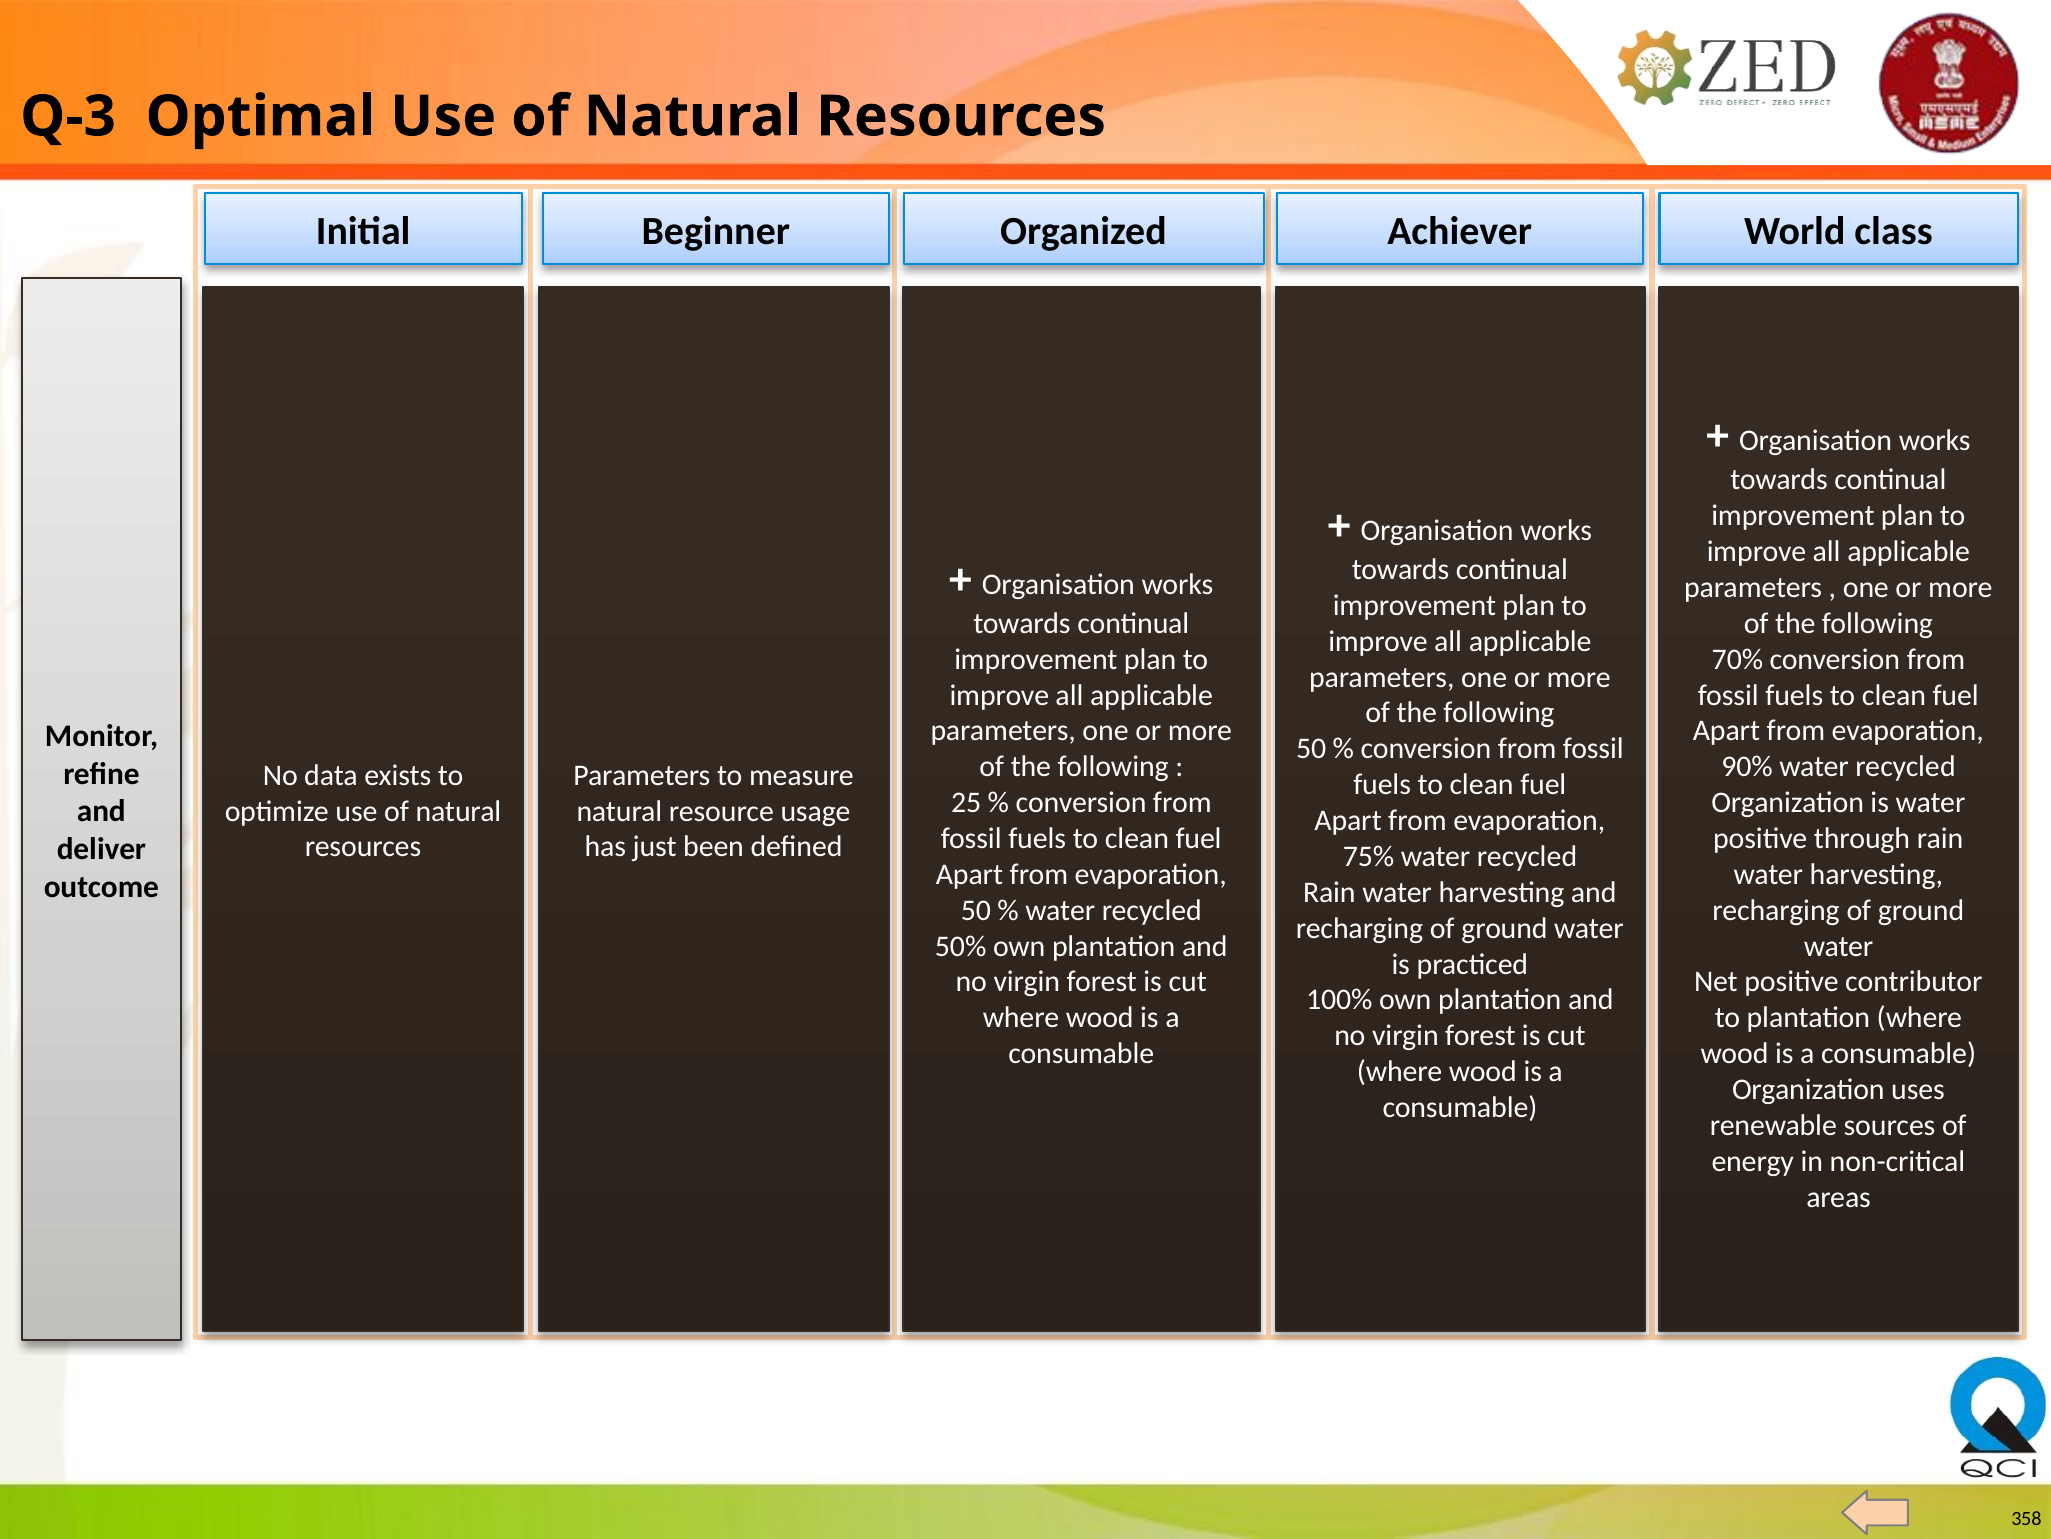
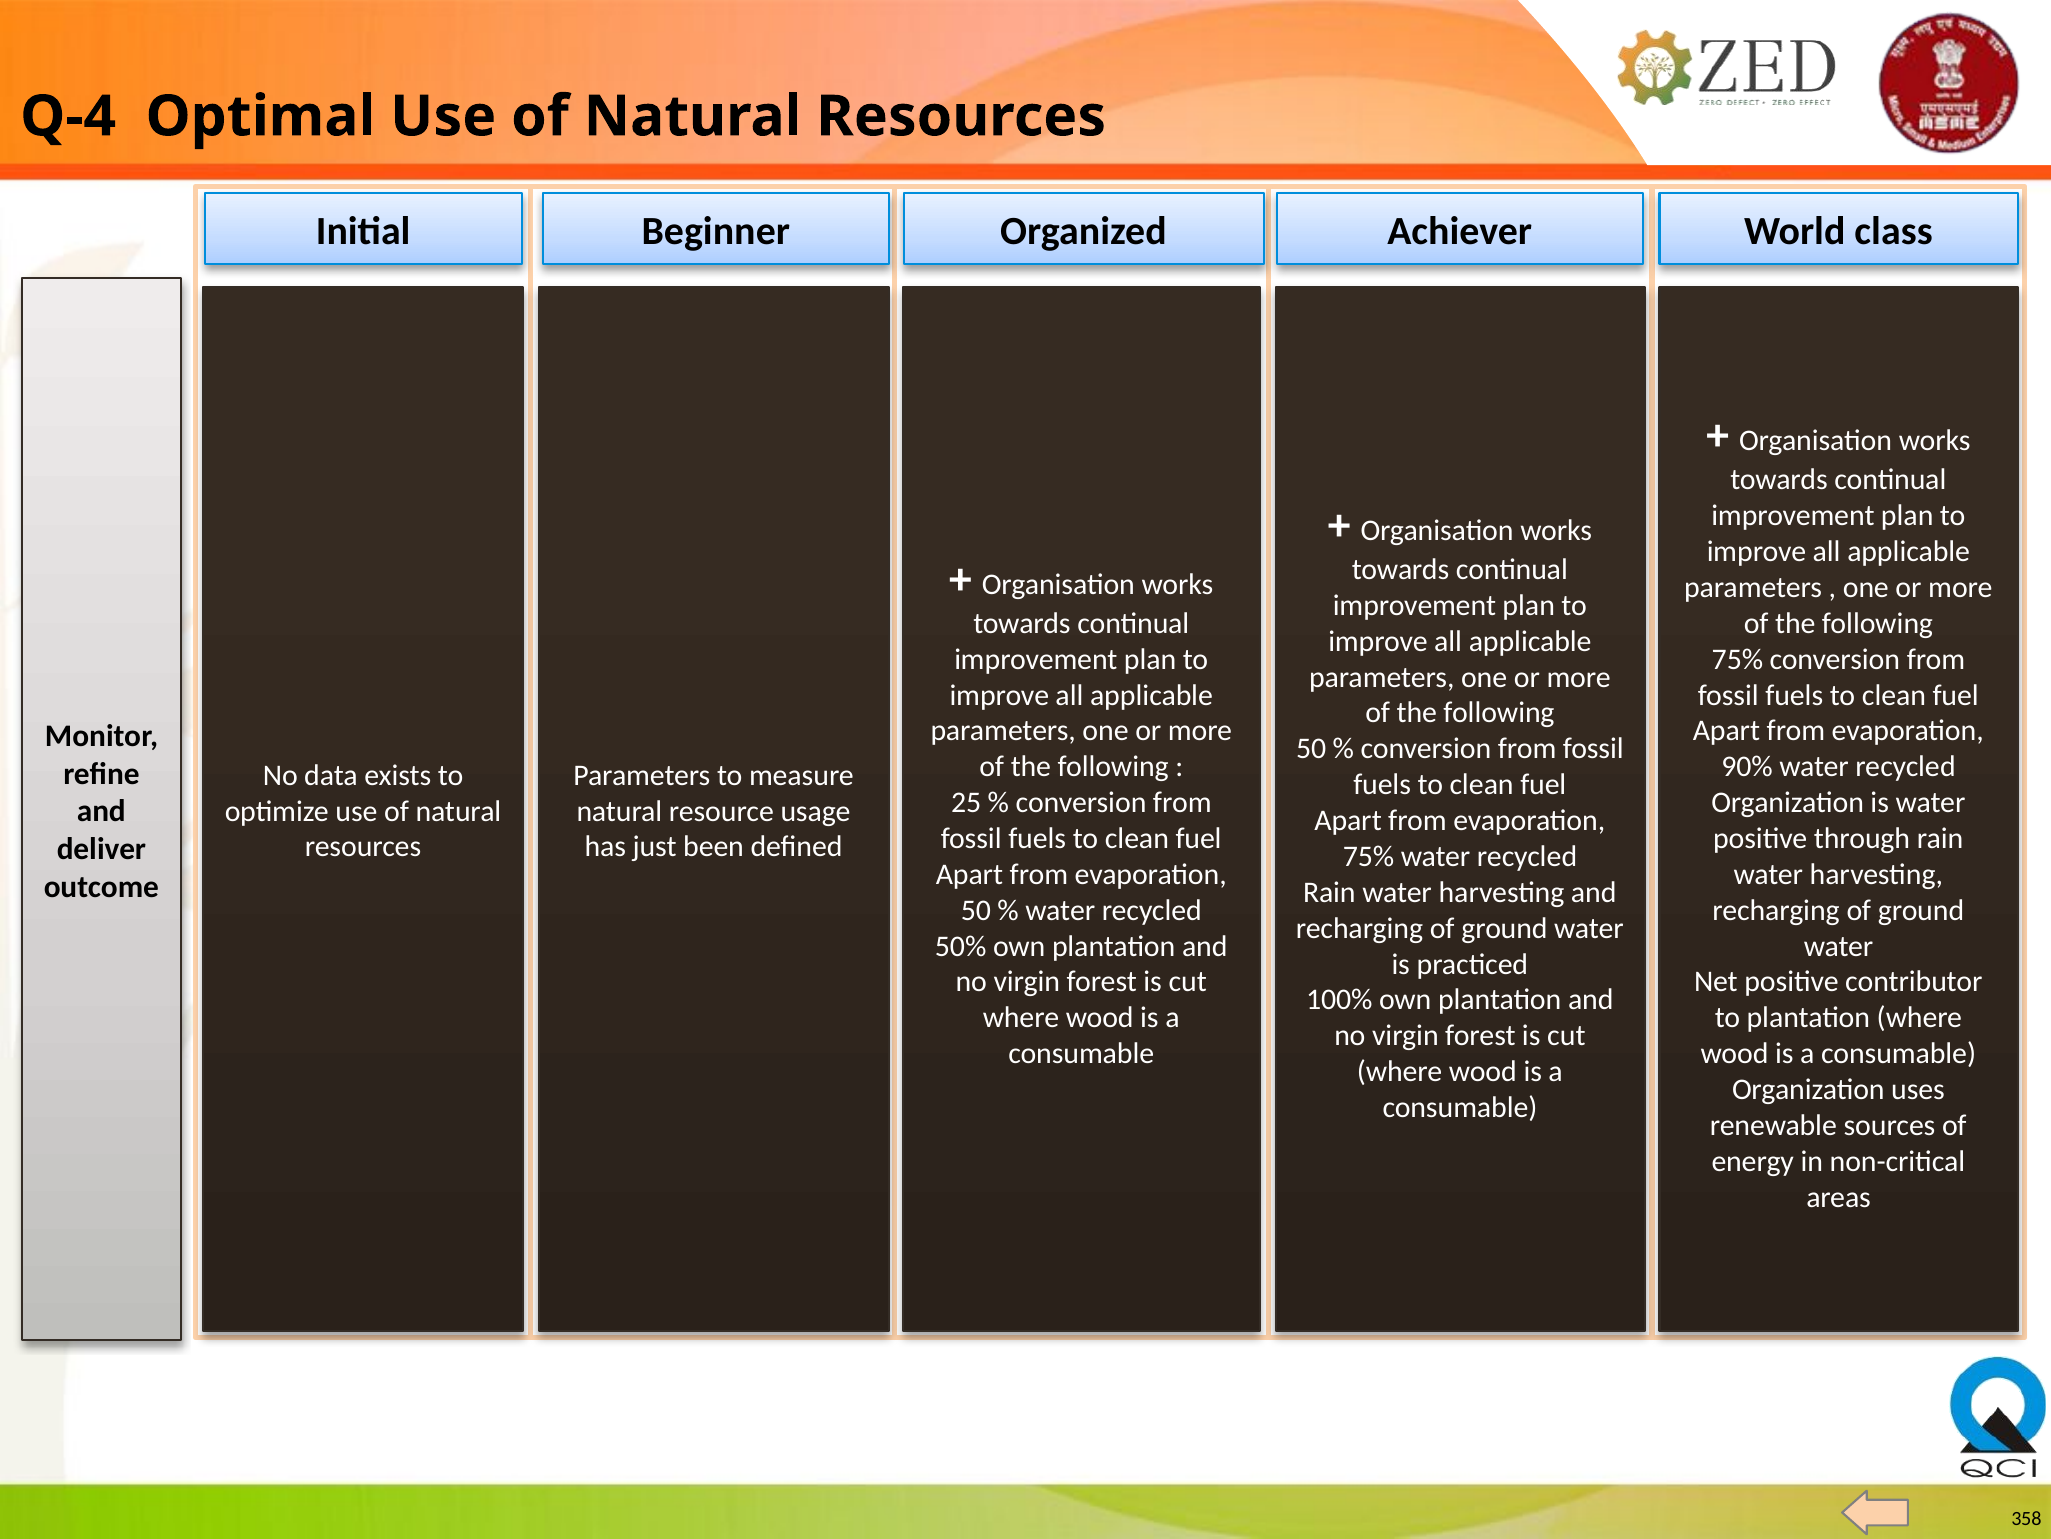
Q-3: Q-3 -> Q-4 (68, 117)
70%: 70% -> 75% (1737, 659)
